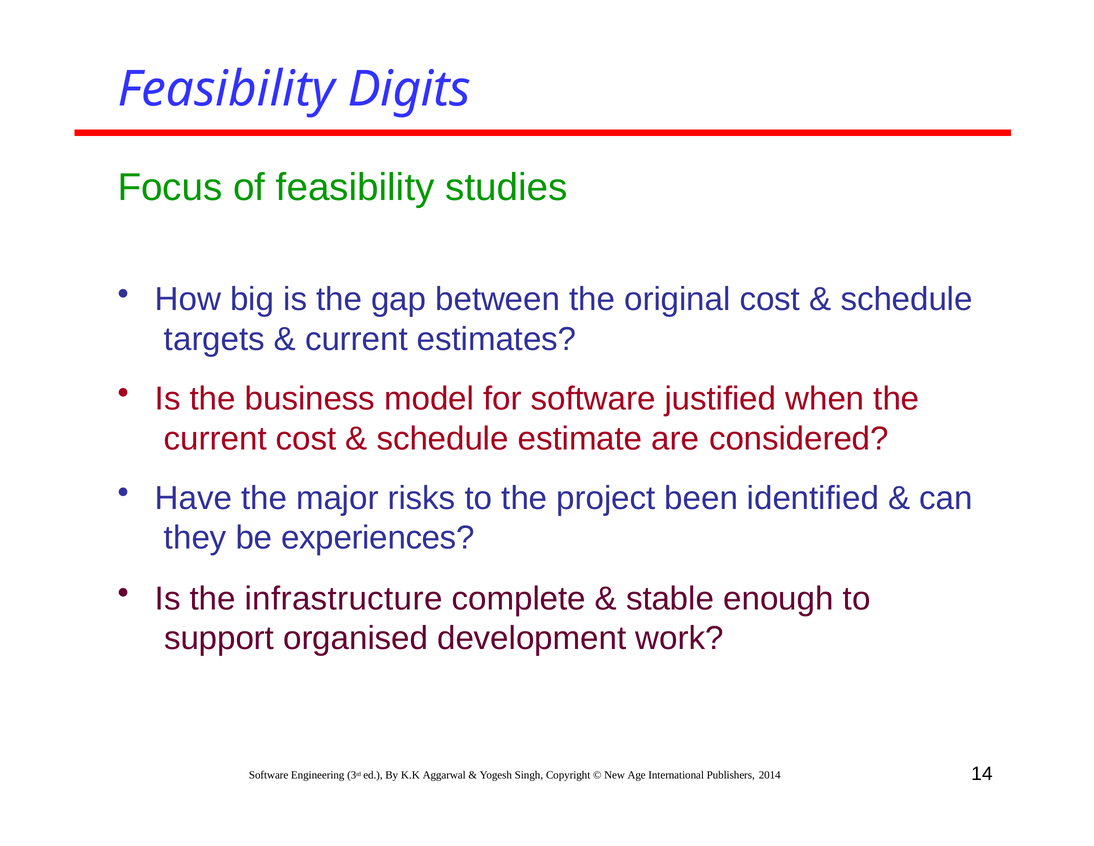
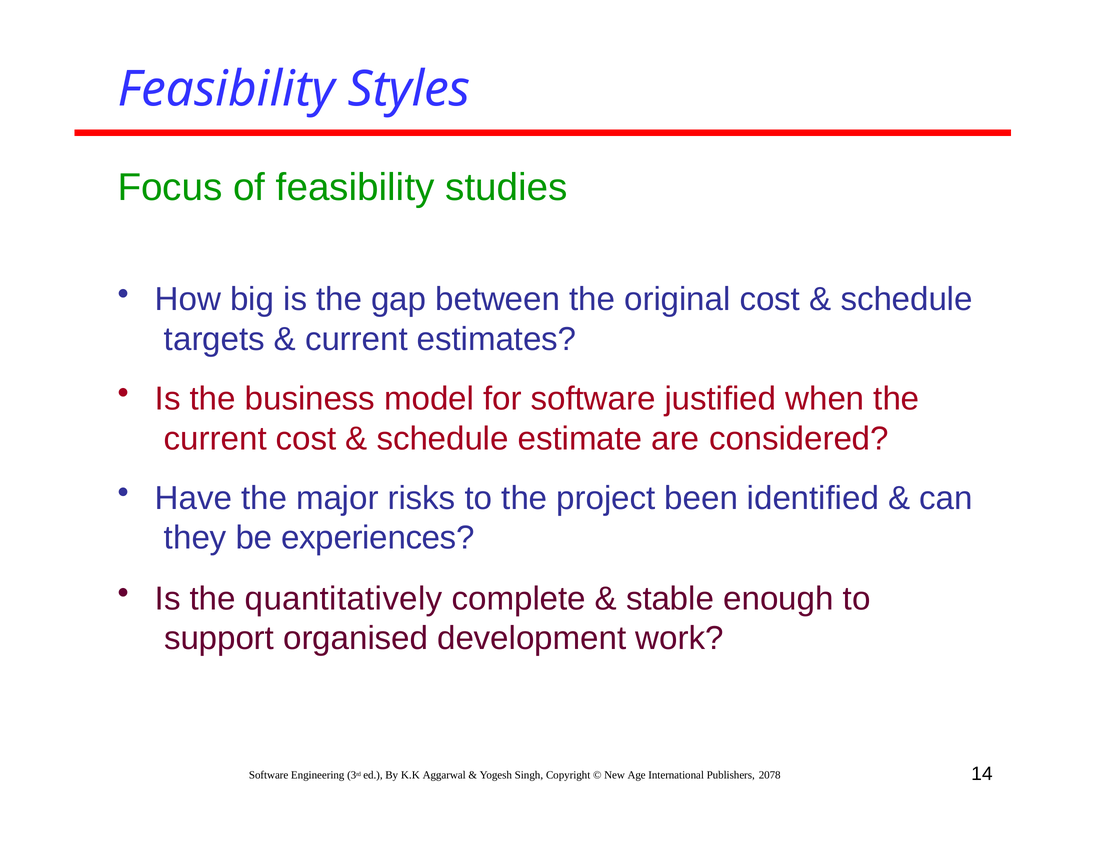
Digits: Digits -> Styles (409, 89)
infrastructure: infrastructure -> quantitatively (344, 598)
2014: 2014 -> 2078 (770, 774)
